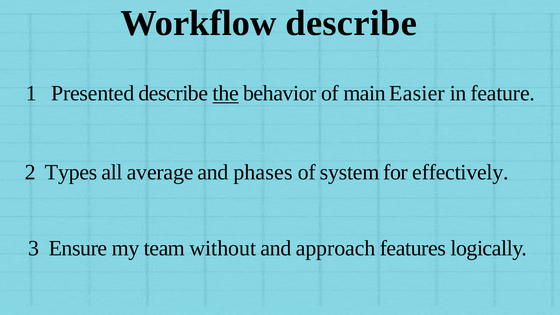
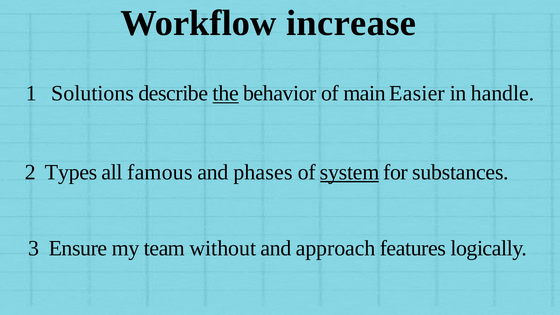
Workflow describe: describe -> increase (351, 23)
Presented: Presented -> Solutions (93, 93)
feature: feature -> handle (503, 93)
average: average -> famous (160, 172)
system underline: none -> present (350, 172)
effectively: effectively -> substances (460, 172)
